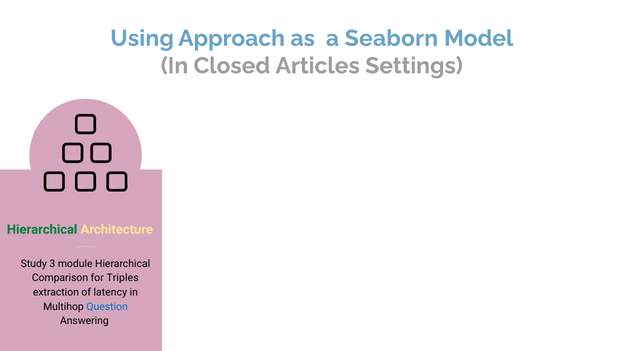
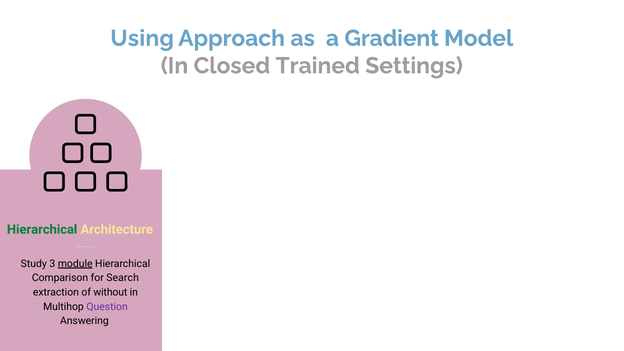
a Seaborn: Seaborn -> Gradient (392, 38)
Articles: Articles -> Trained (318, 66)
module underline: none -> present (75, 264)
Triples: Triples -> Search (123, 278)
latency: latency -> without (110, 292)
Question colour: blue -> purple (107, 307)
